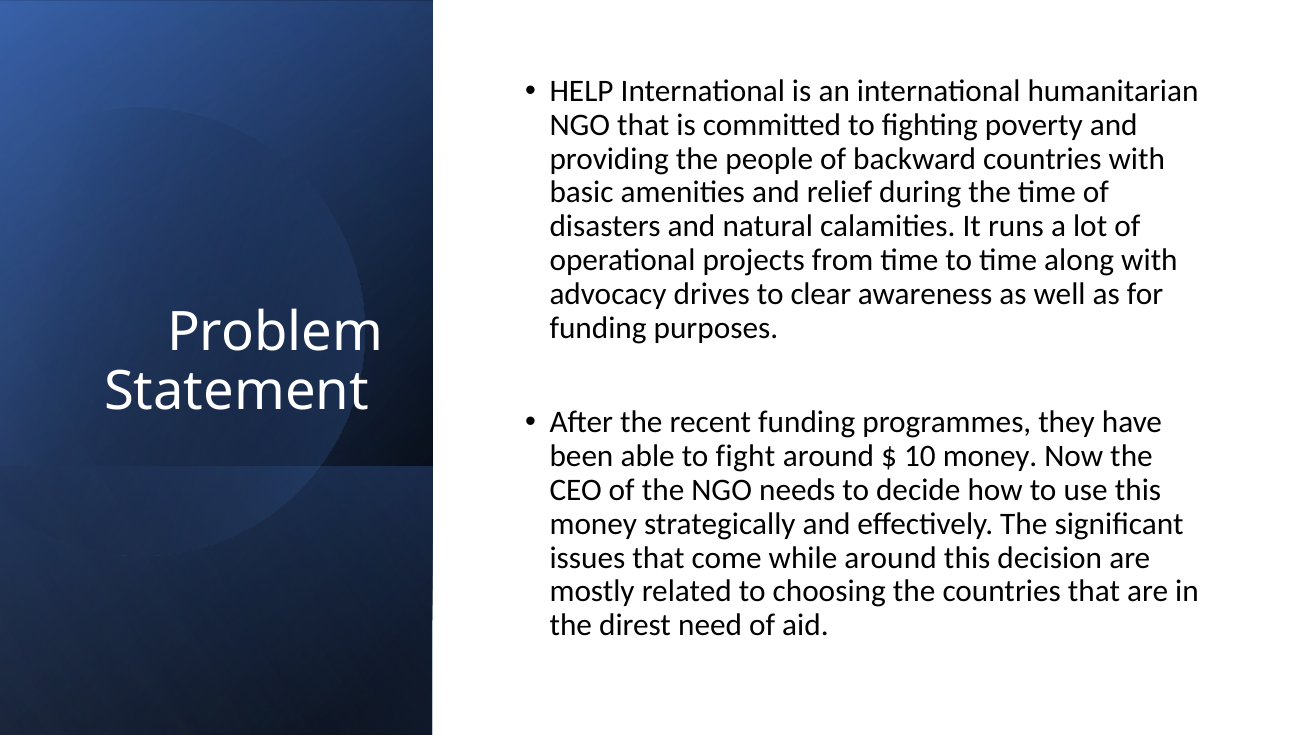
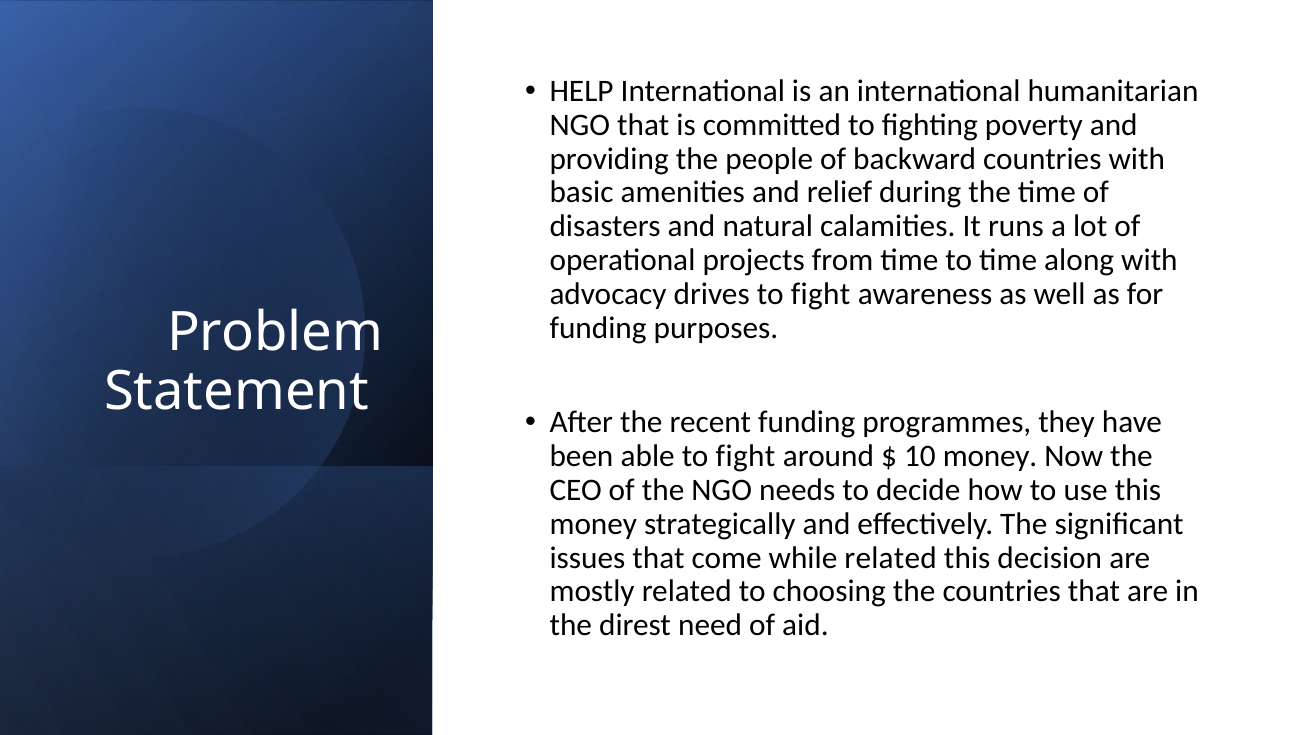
drives to clear: clear -> fight (821, 294)
while around: around -> related (891, 557)
